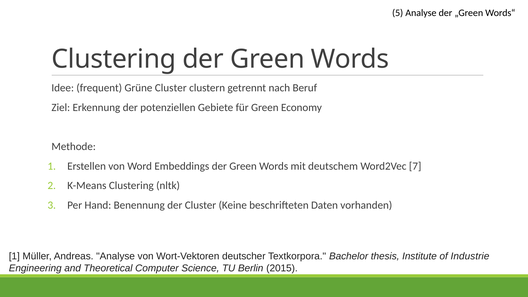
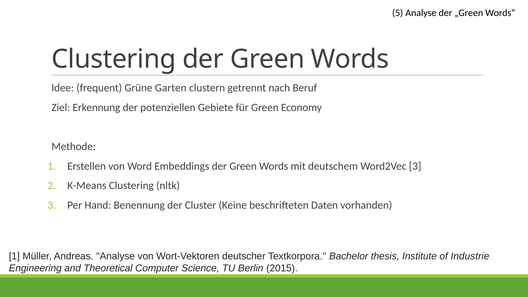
Grüne Cluster: Cluster -> Garten (171, 88)
Word2Vec 7: 7 -> 3 (415, 166)
